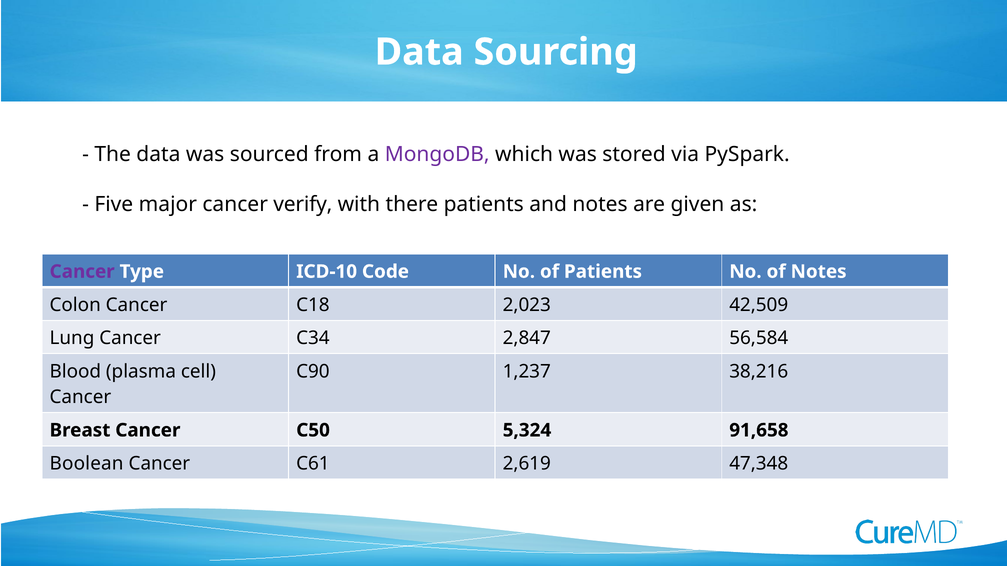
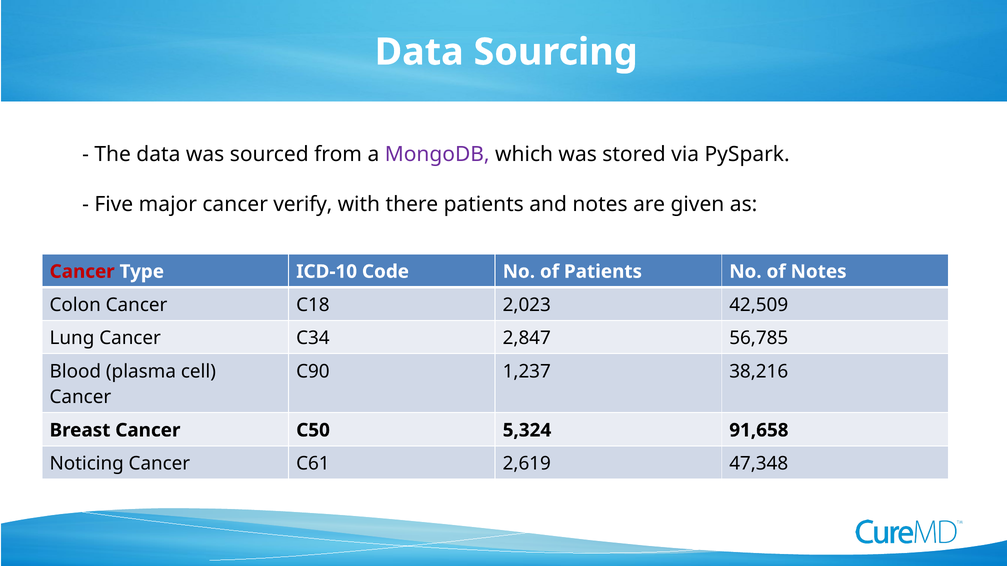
Cancer colour: purple -> red (82, 272)
56,584: 56,584 -> 56,785 (759, 338)
Boolean: Boolean -> Noticing (87, 464)
